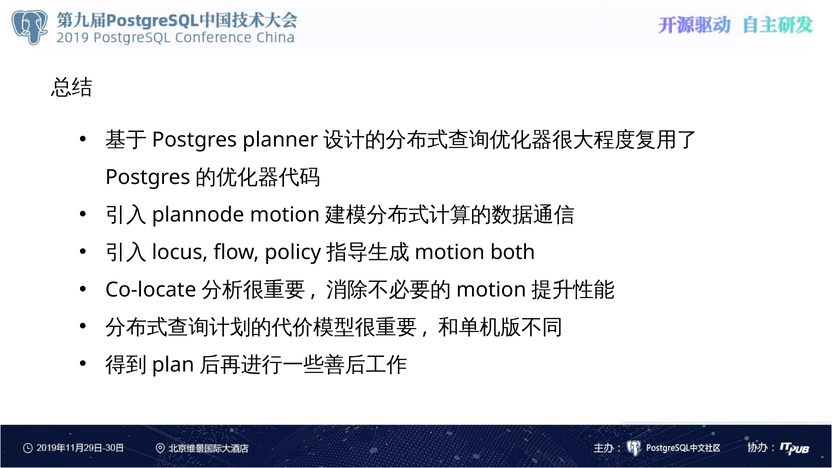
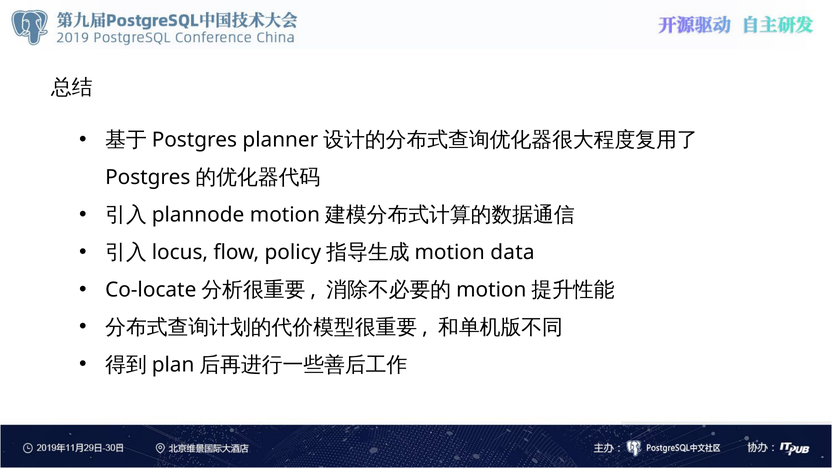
both: both -> data (513, 252)
